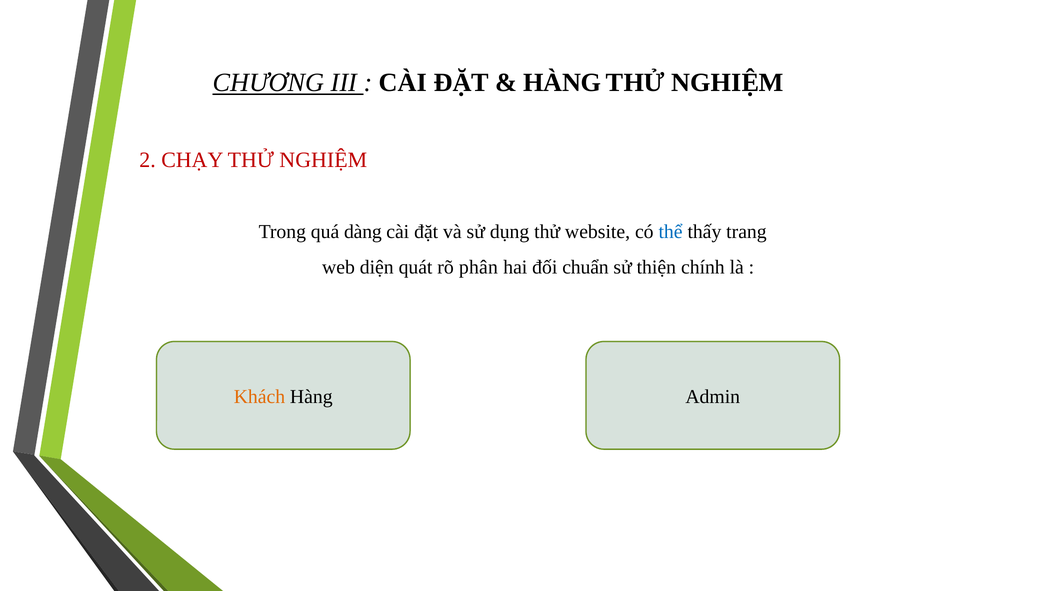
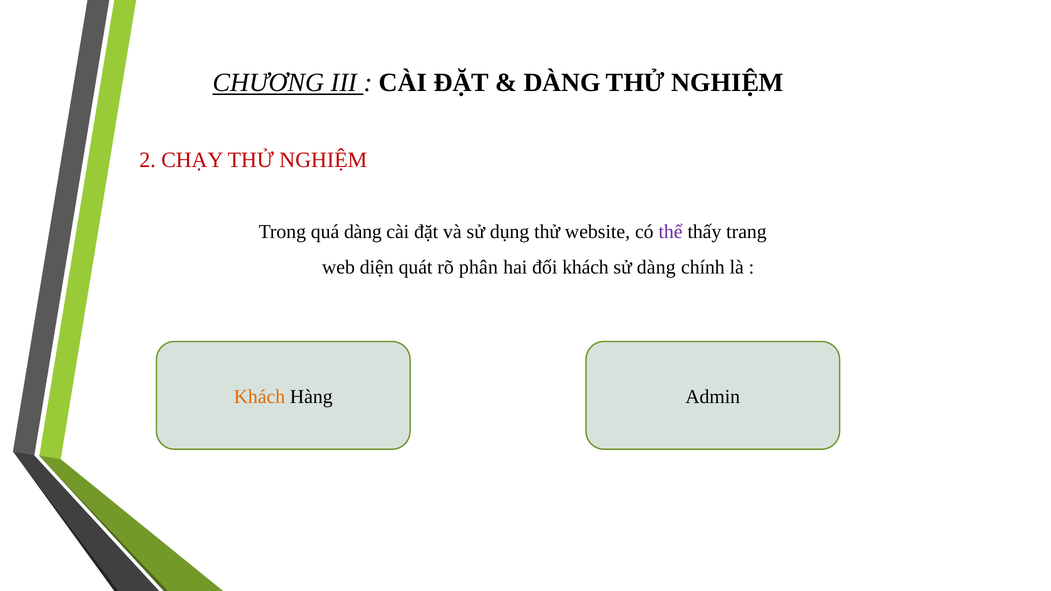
HÀNG: HÀNG -> DÀNG (562, 83)
thể colour: blue -> purple (671, 232)
đối chuẩn: chuẩn -> khách (585, 268)
sử thiện: thiện -> dàng (656, 268)
